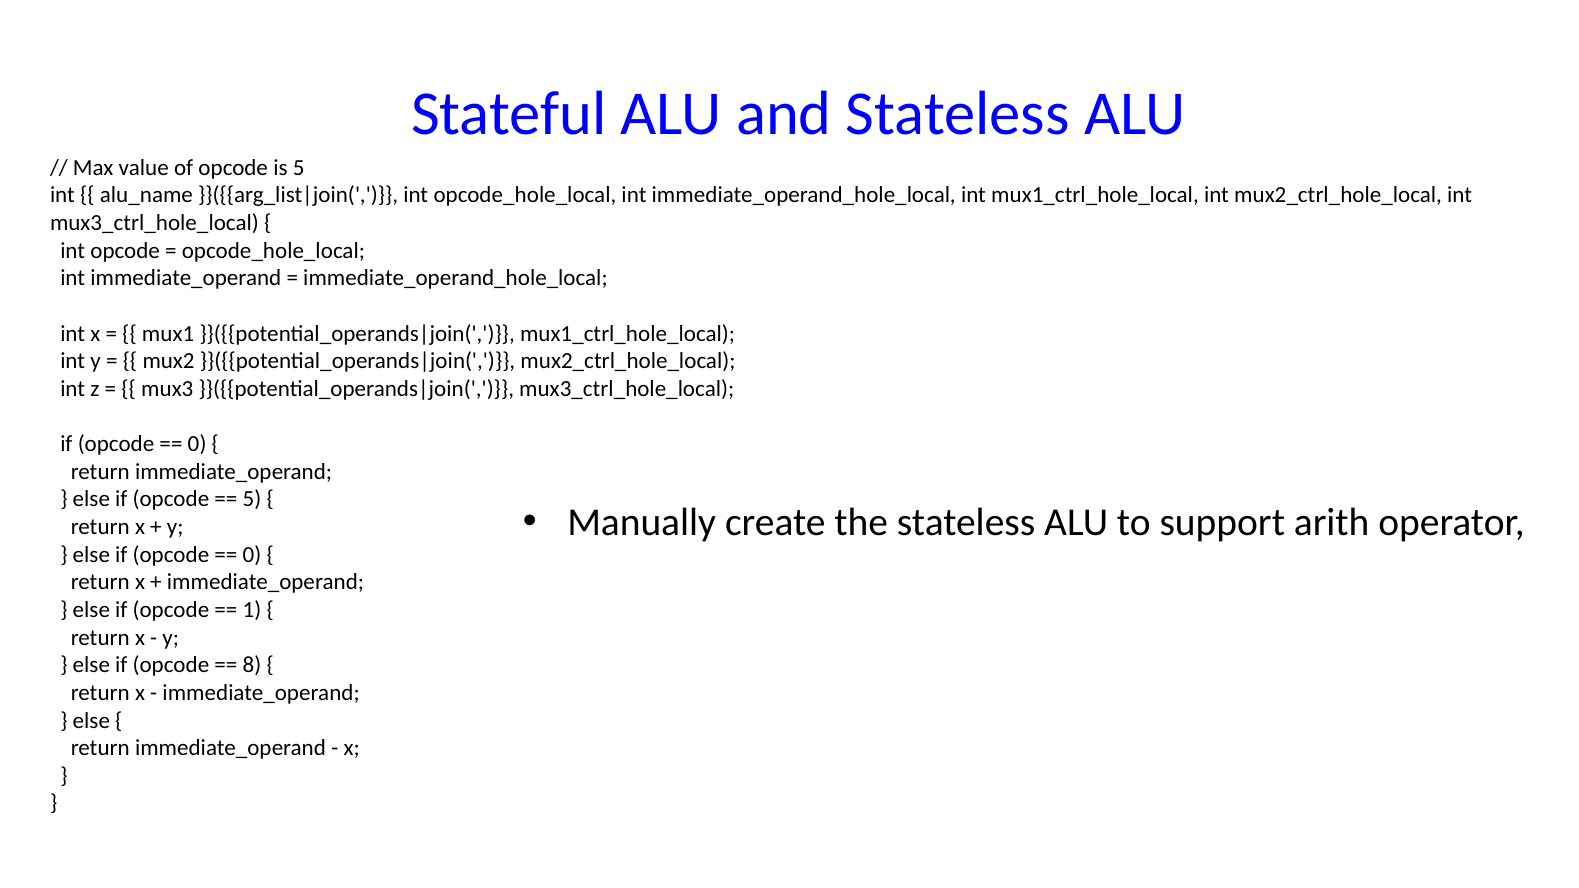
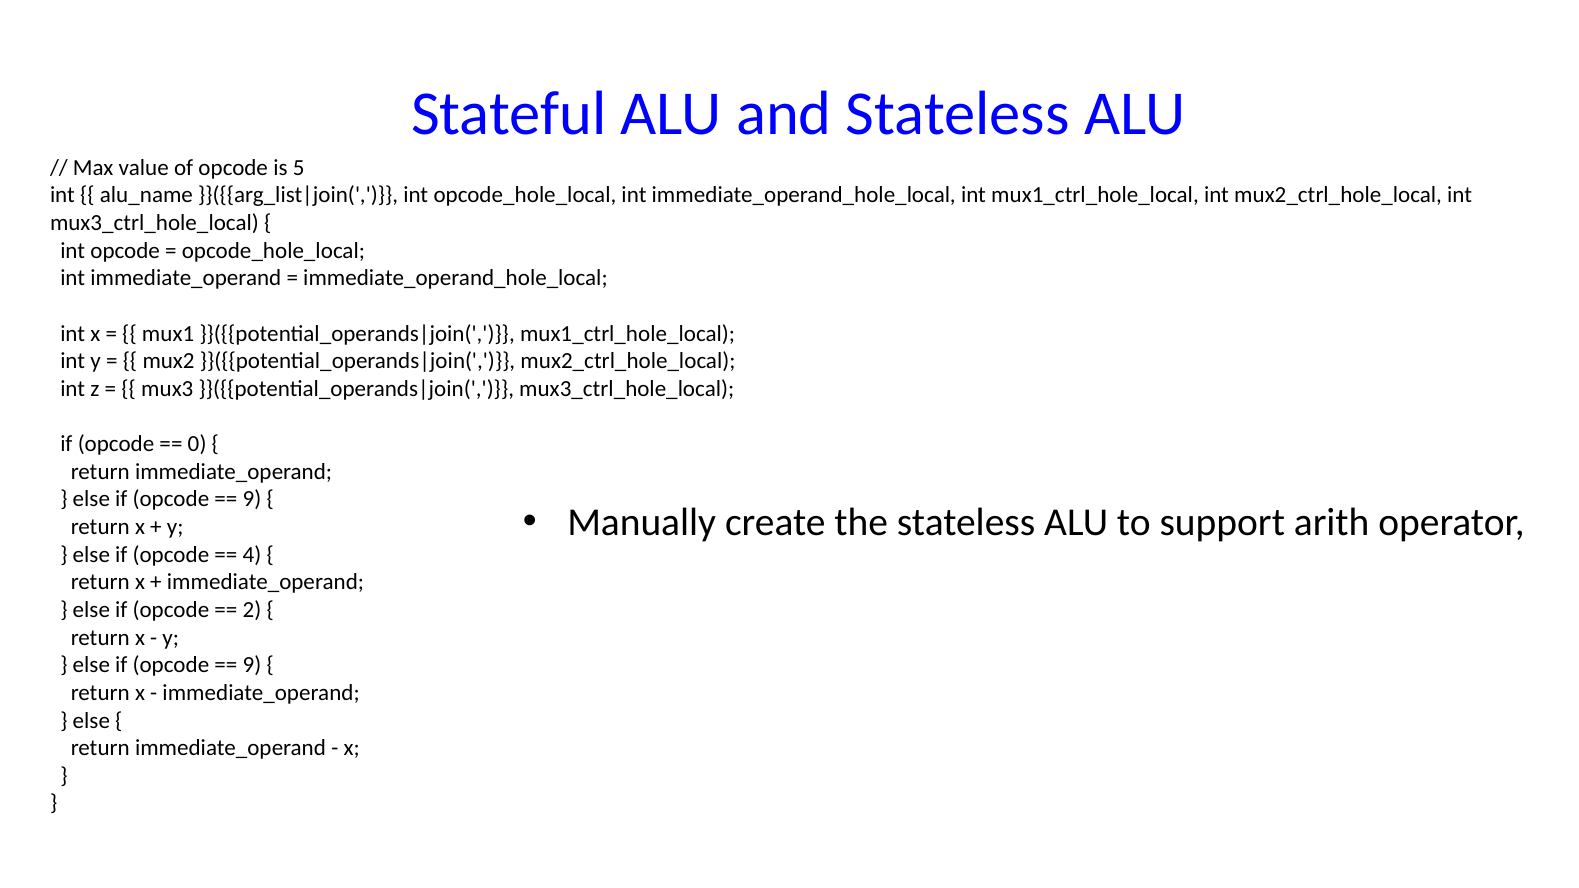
5: 5 -> 9 (252, 499)
0: 0 -> 4 (252, 555)
1: 1 -> 2 (252, 610)
8: 8 -> 9 (252, 665)
